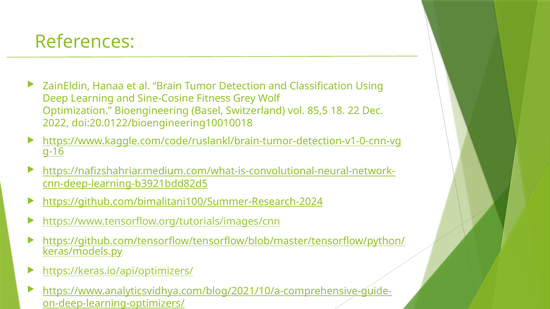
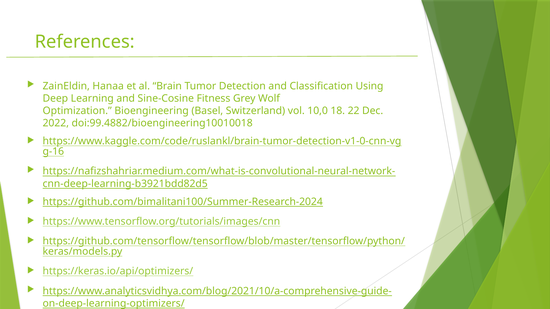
85,5: 85,5 -> 10,0 (318, 111)
doi:20.0122/bioengineering10010018: doi:20.0122/bioengineering10010018 -> doi:99.4882/bioengineering10010018 (162, 123)
